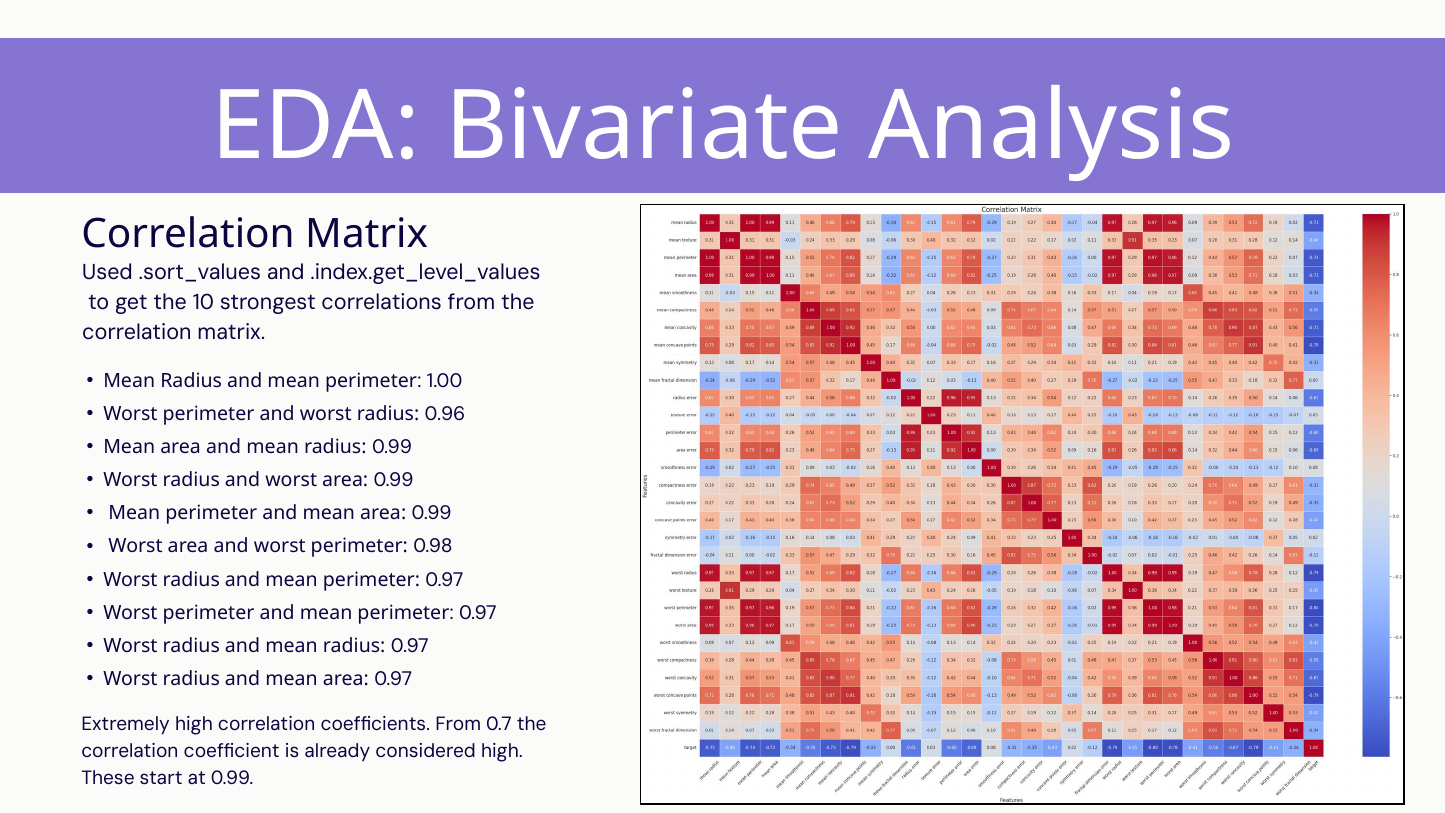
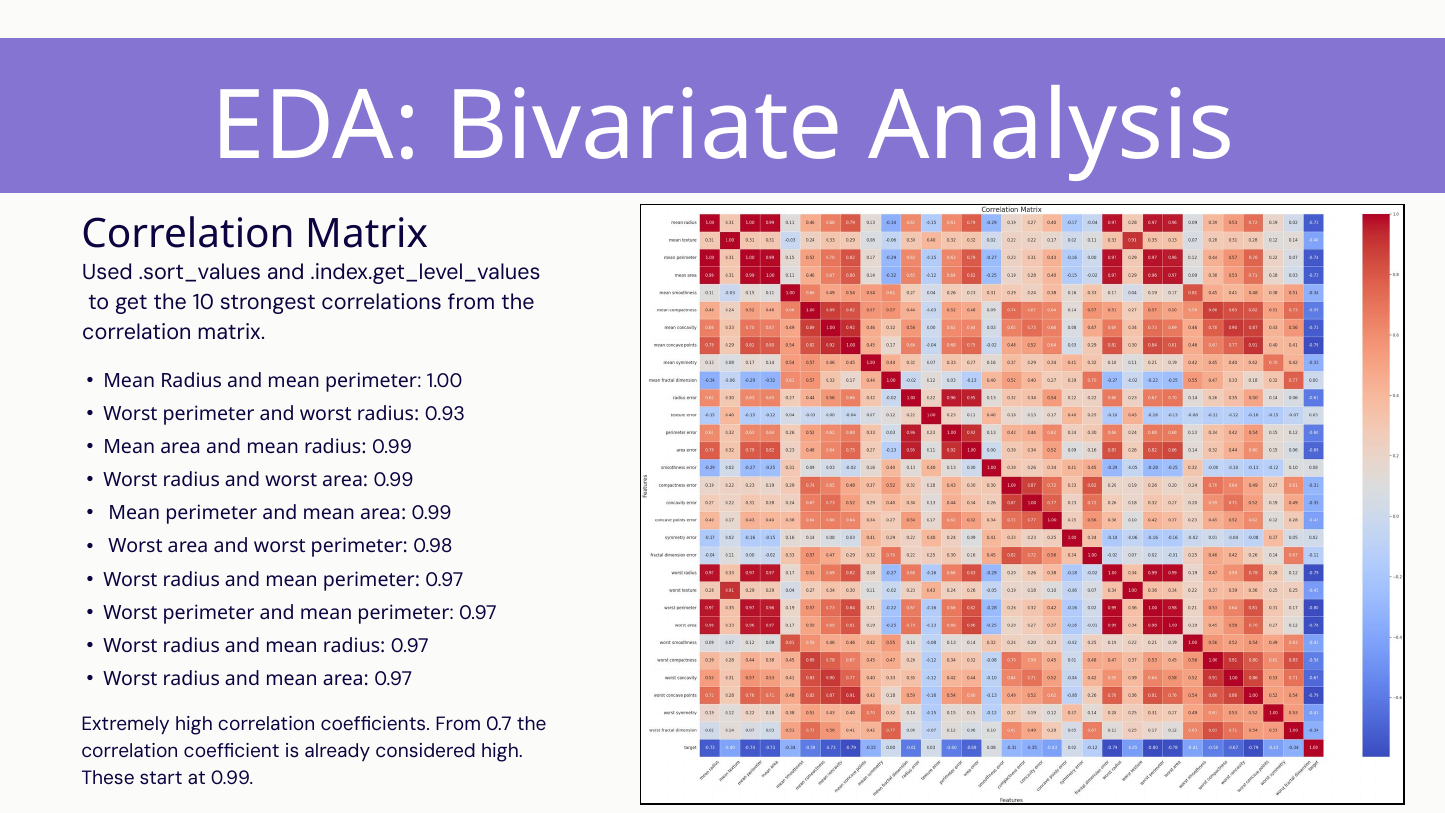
0.96: 0.96 -> 0.93 (445, 414)
